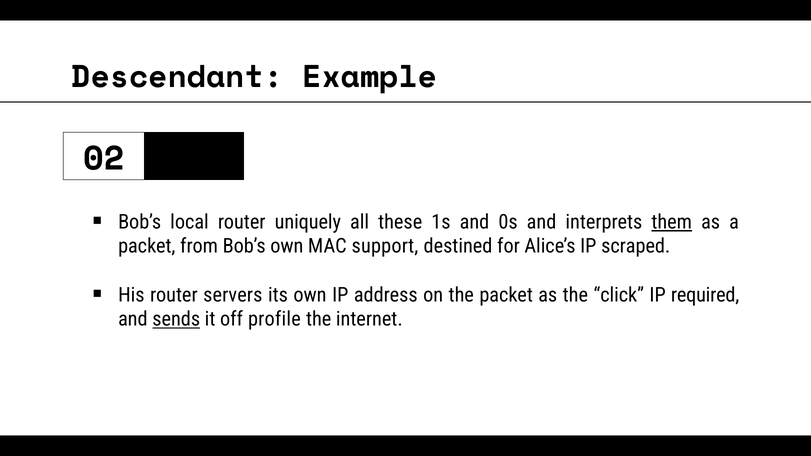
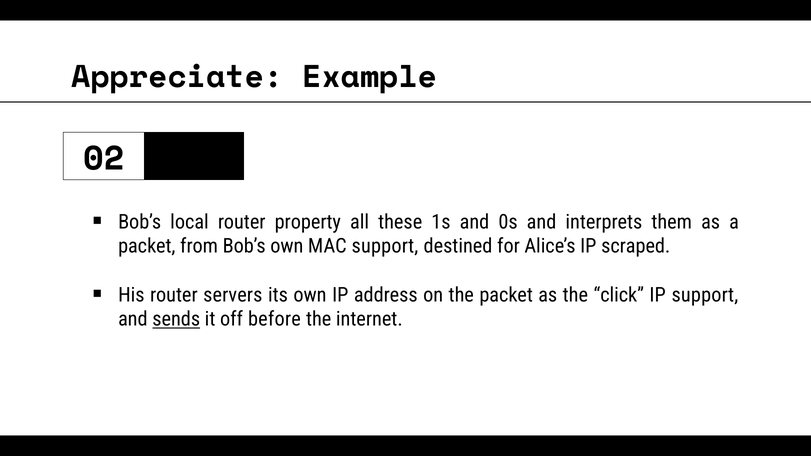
Descendant: Descendant -> Appreciate (177, 77)
uniquely: uniquely -> property (308, 222)
them underline: present -> none (672, 222)
IP required: required -> support (705, 295)
profile: profile -> before (274, 319)
